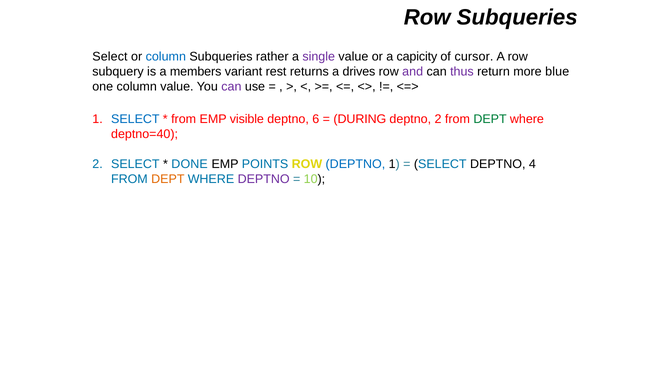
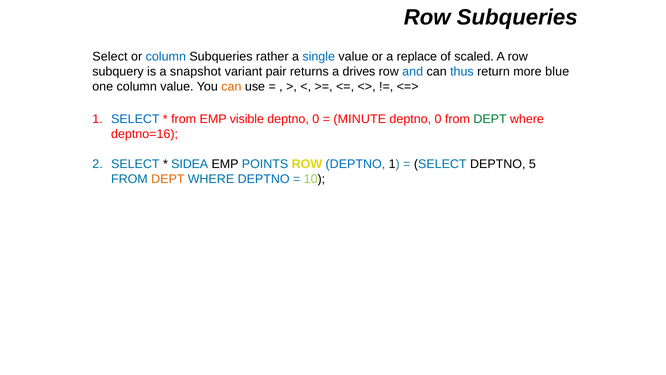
single colour: purple -> blue (319, 57)
capicity: capicity -> replace (417, 57)
cursor: cursor -> scaled (474, 57)
members: members -> snapshot (196, 72)
rest: rest -> pair (276, 72)
and colour: purple -> blue (413, 72)
thus colour: purple -> blue (462, 72)
can colour: purple -> orange (231, 87)
6: 6 -> 0 (316, 119)
DURING: DURING -> MINUTE (360, 119)
2: 2 -> 0 (438, 119)
deptno=40: deptno=40 -> deptno=16 (145, 134)
DONE: DONE -> SIDEA (190, 164)
4: 4 -> 5 (532, 164)
DEPTNO colour: purple -> blue (264, 179)
